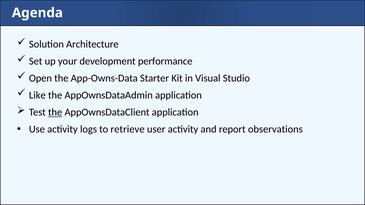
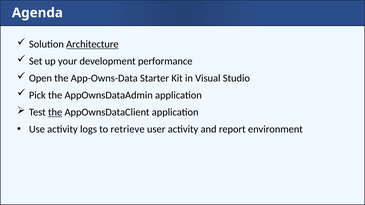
Architecture underline: none -> present (92, 44)
Like: Like -> Pick (37, 95)
observations: observations -> environment (275, 129)
